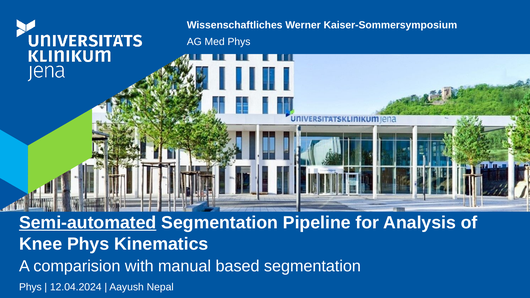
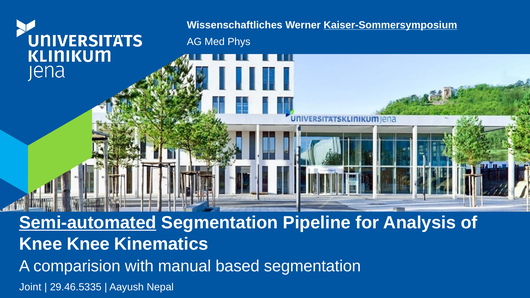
Kaiser-Sommersymposium underline: none -> present (390, 25)
Knee Phys: Phys -> Knee (88, 244)
Phys: Phys -> Joint (30, 287)
12.04.2024: 12.04.2024 -> 29.46.5335 (76, 287)
